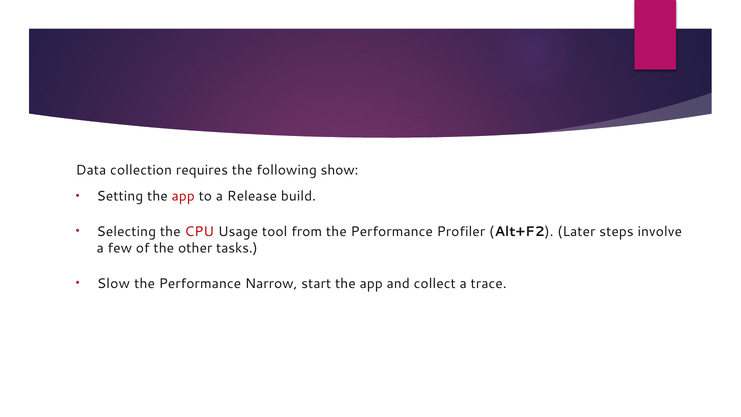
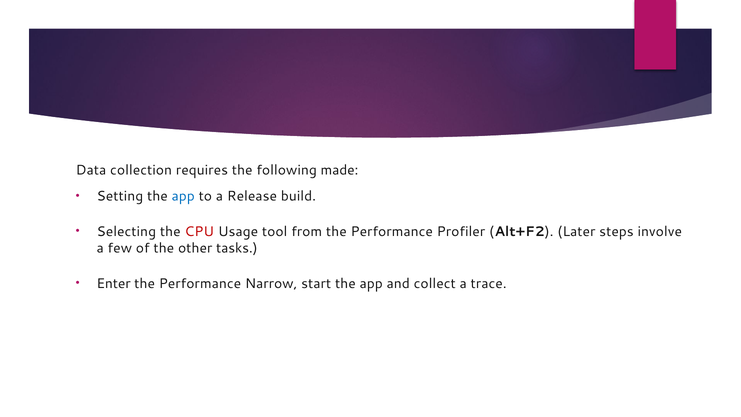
show: show -> made (339, 170)
app colour: red -> blue (183, 196)
Slow: Slow -> Enter (114, 283)
